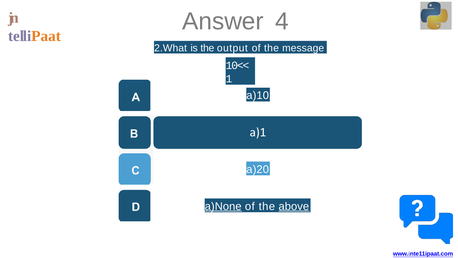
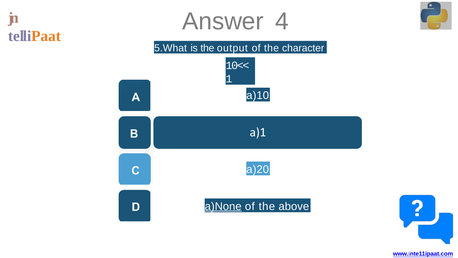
2.What: 2.What -> 5.What (171, 48)
message: message -> character (303, 48)
above underline: present -> none (294, 206)
